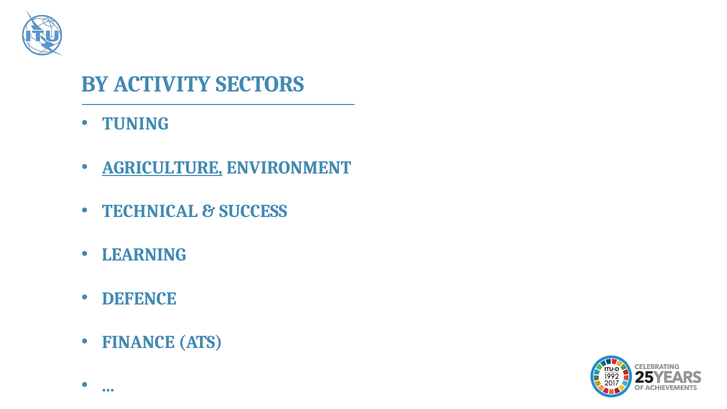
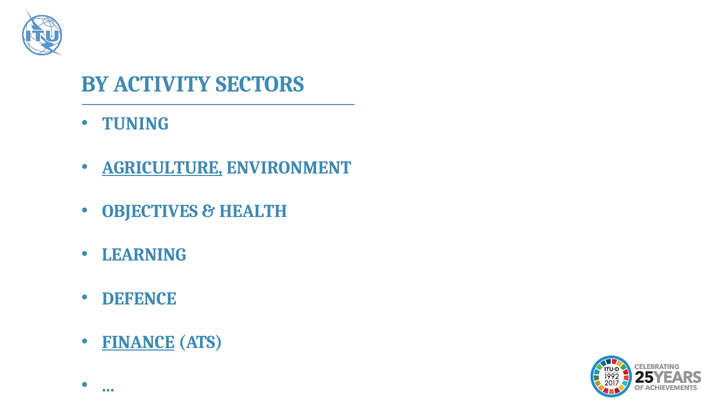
TECHNICAL: TECHNICAL -> OBJECTIVES (150, 211)
SUCCESS: SUCCESS -> HEALTH (253, 211)
FINANCE underline: none -> present (138, 342)
